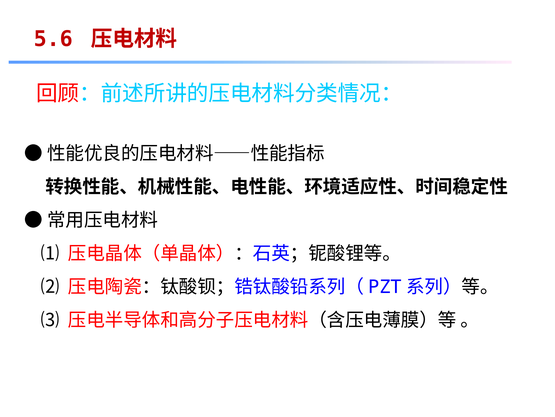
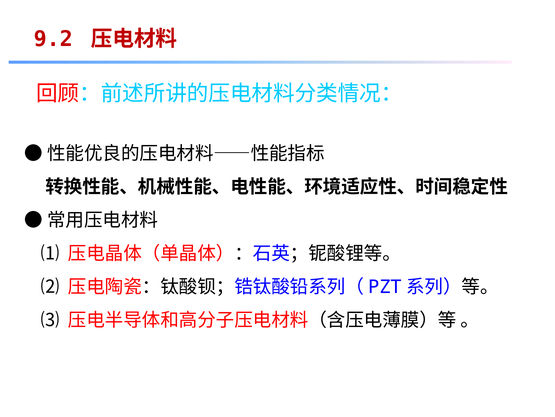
5.6: 5.6 -> 9.2 (53, 39)
